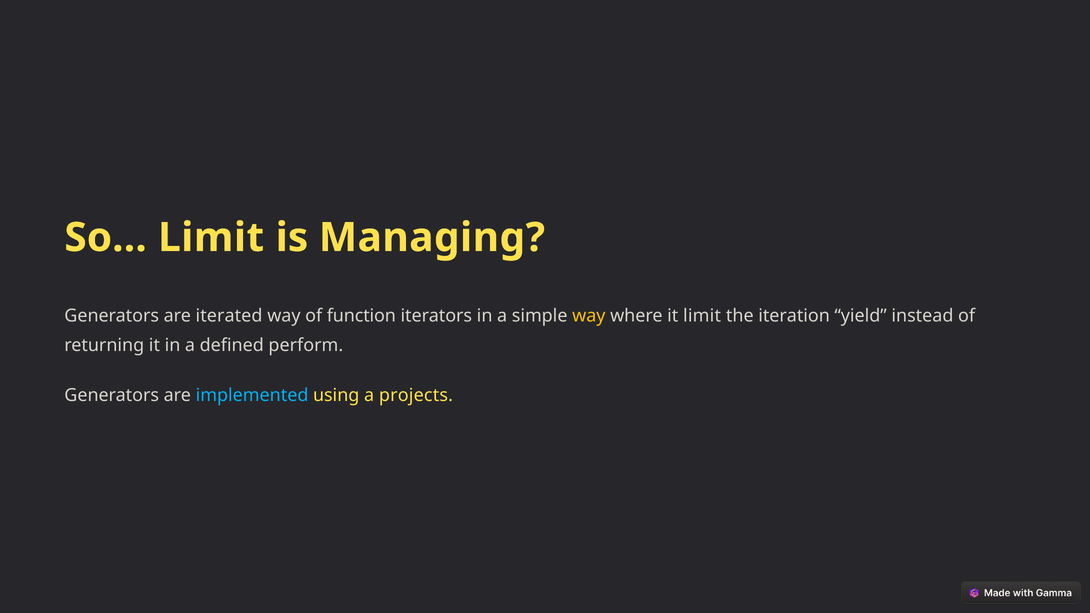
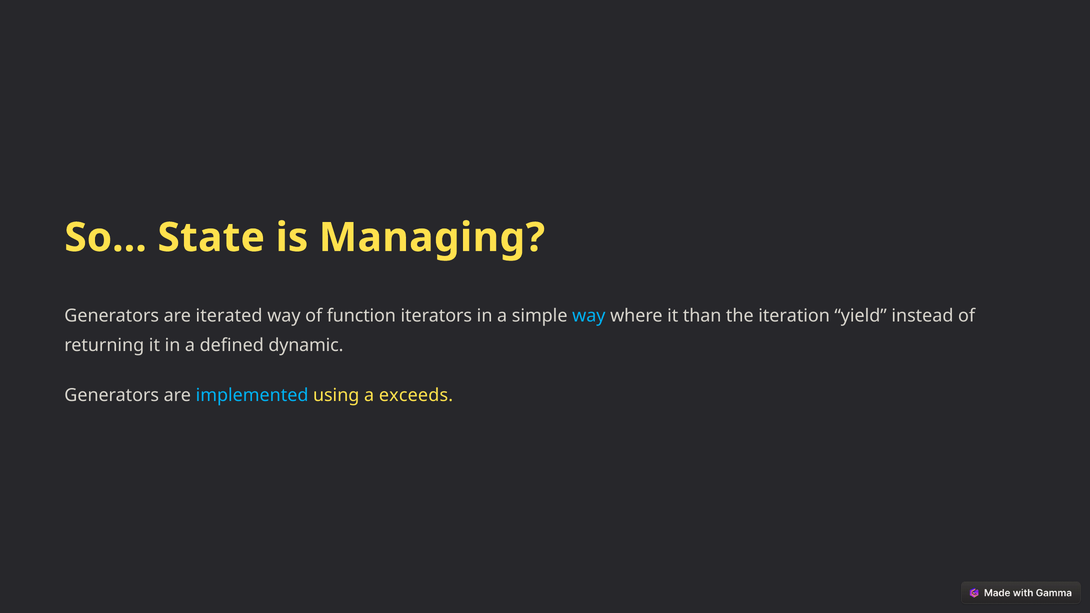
So… Limit: Limit -> State (211, 238)
way colour: yellow -> light blue (589, 316)
it limit: limit -> than (702, 316)
perform: perform -> dynamic (306, 345)
projects: projects -> exceeds (416, 395)
